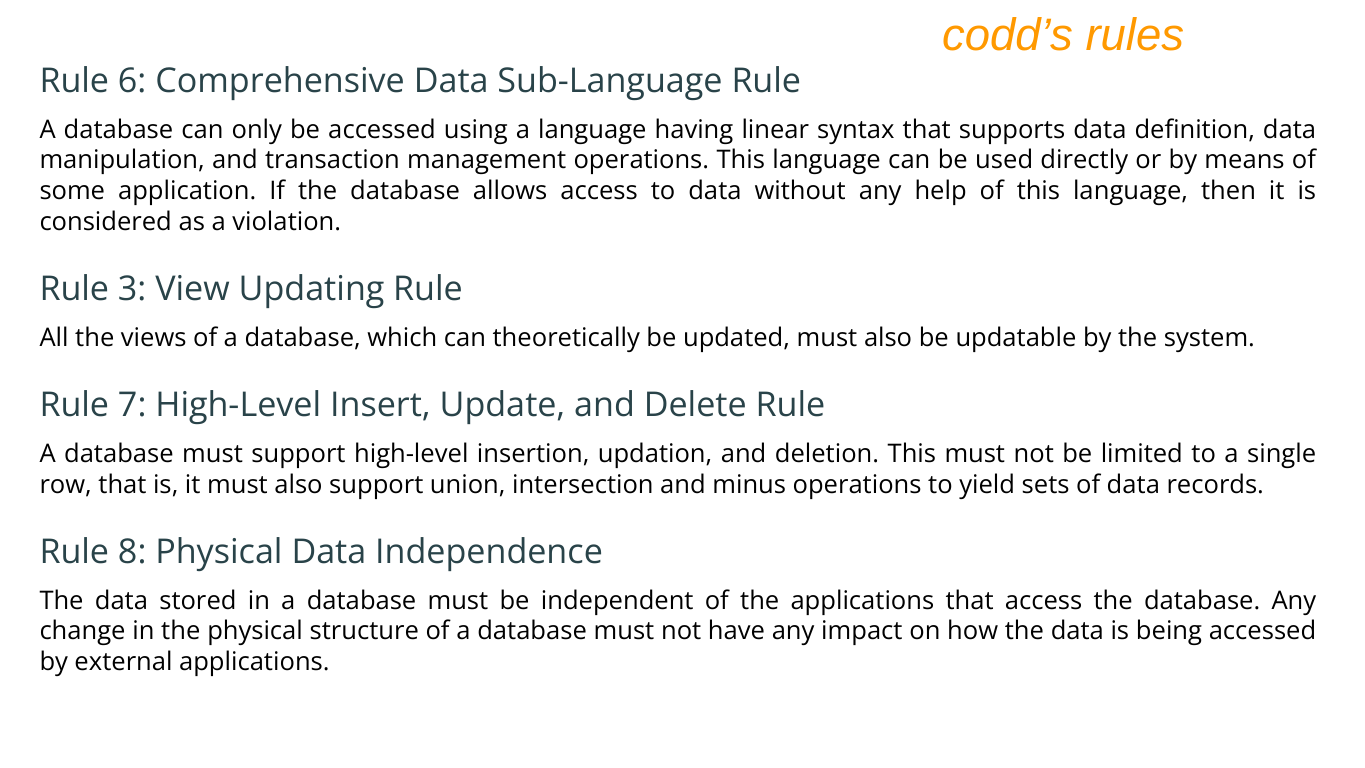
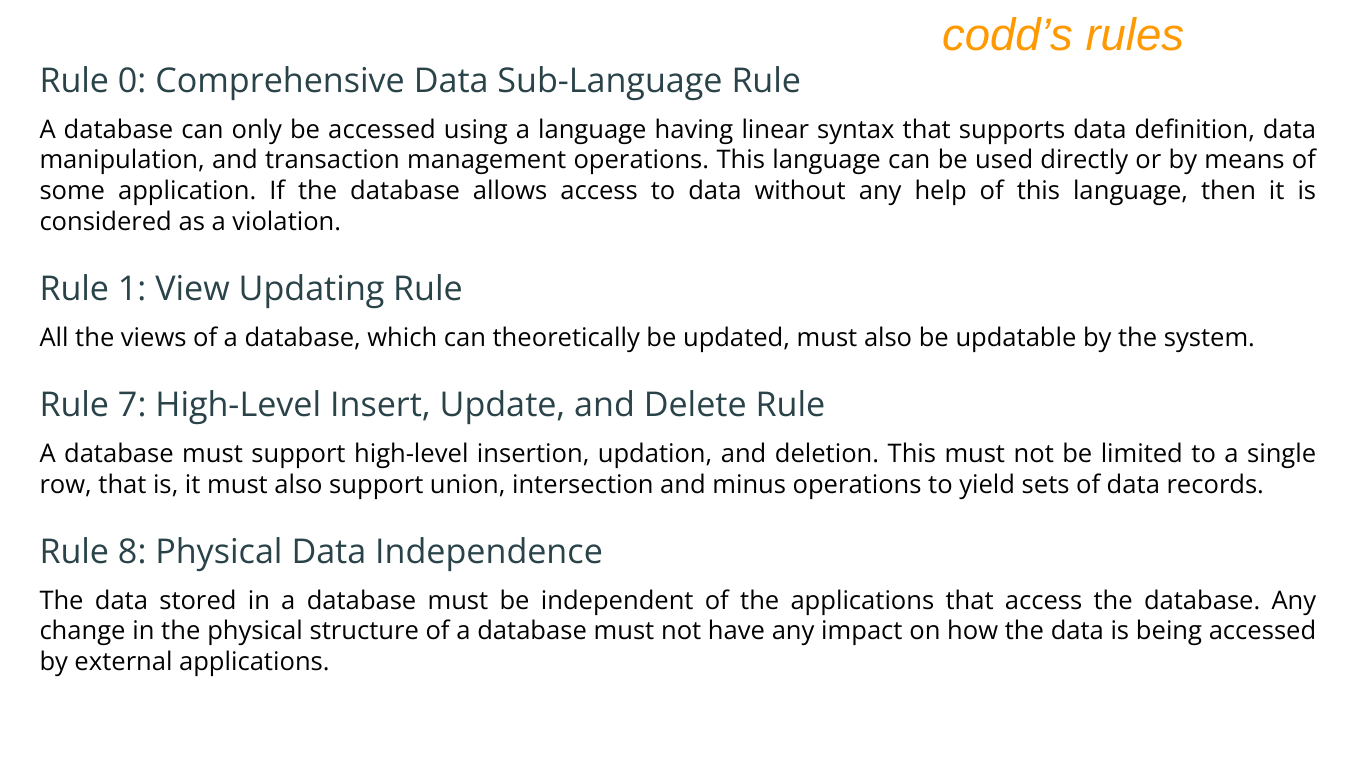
6: 6 -> 0 (132, 81)
3: 3 -> 1 (132, 289)
